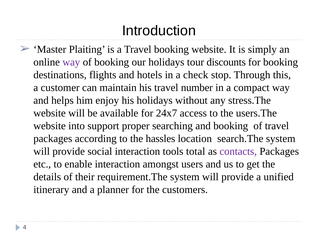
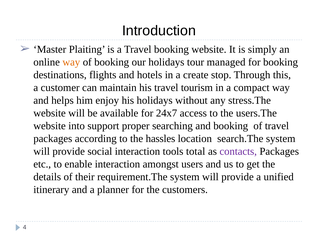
way colour: purple -> orange (71, 62)
discounts: discounts -> managed (226, 62)
check: check -> create (196, 75)
number: number -> tourism (197, 87)
